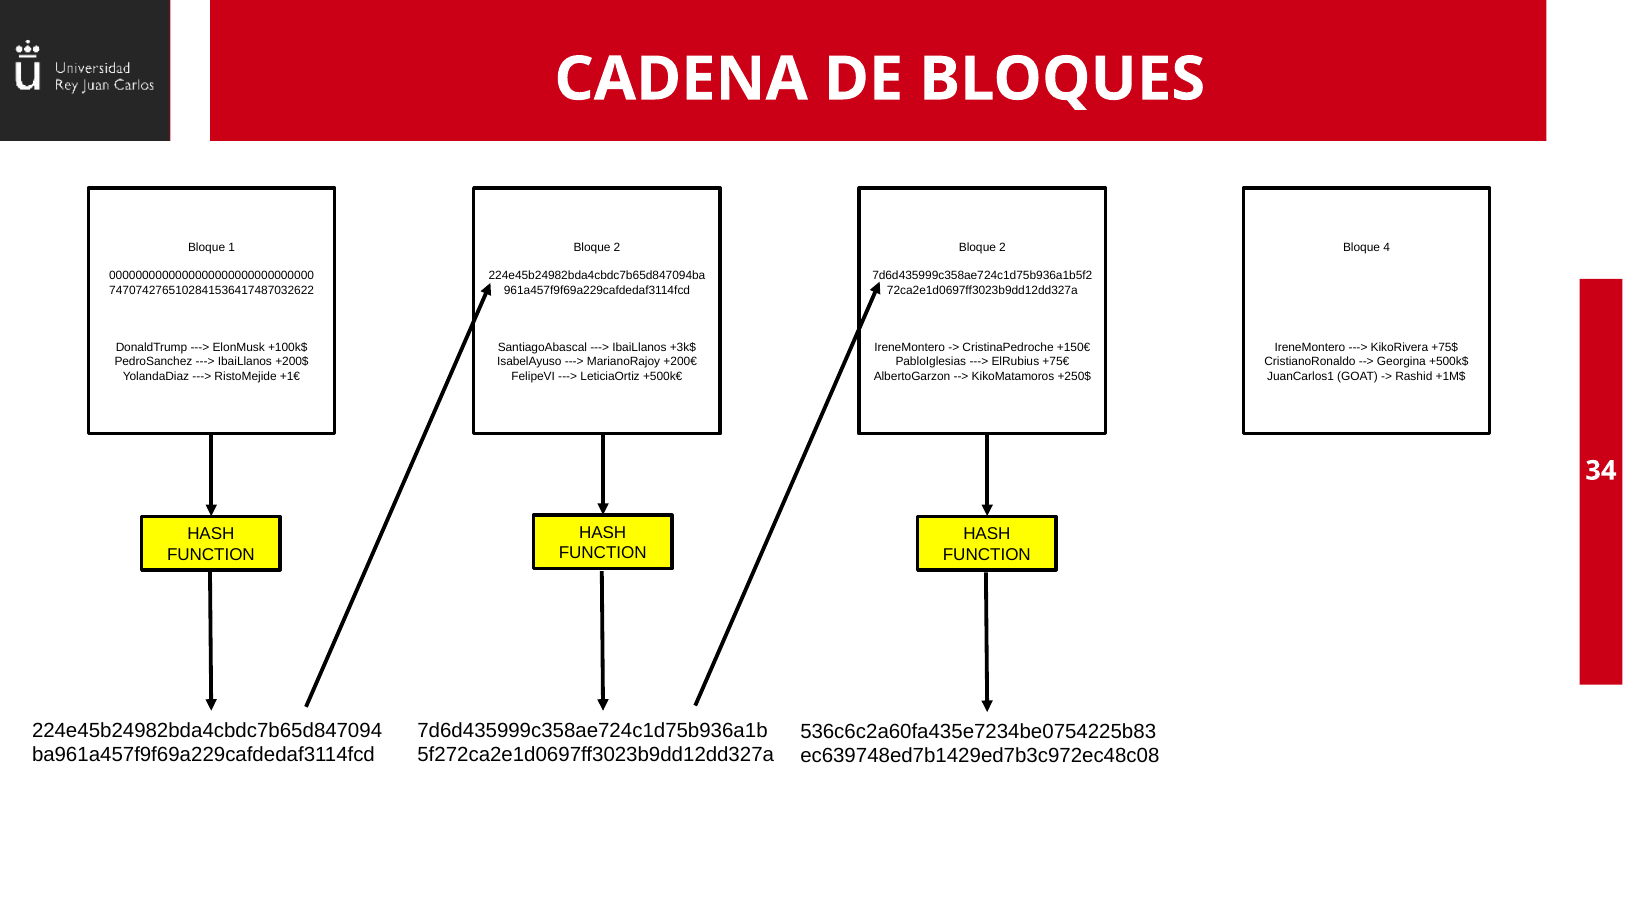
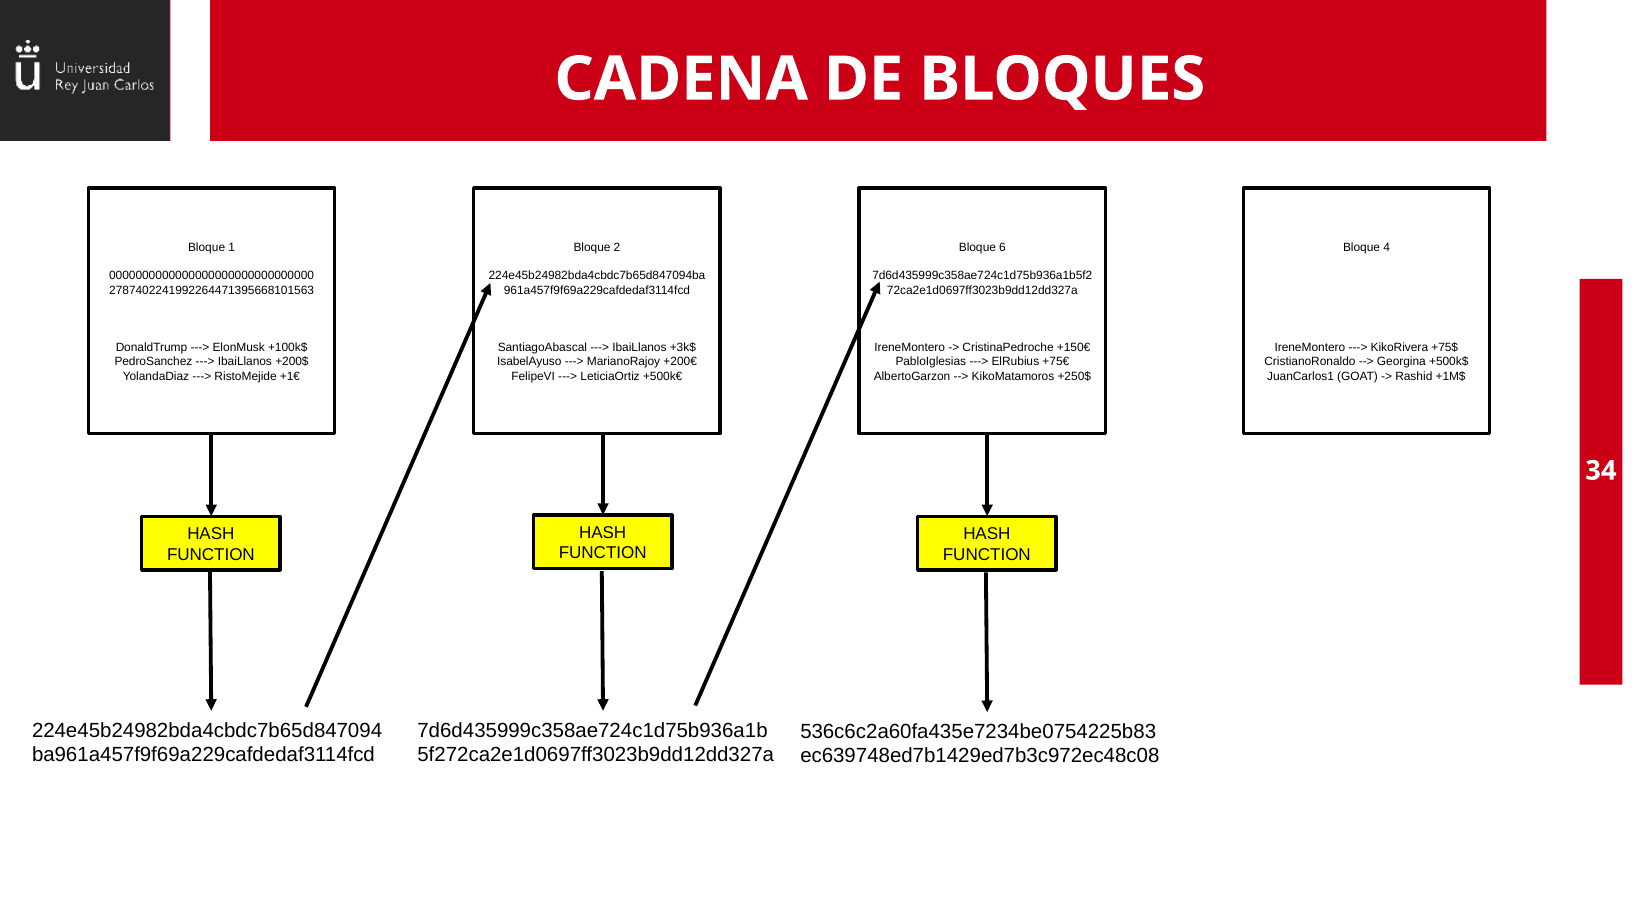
2: 2 -> 6 (1002, 247)
7470742765102841536417487032622: 7470742765102841536417487032622 -> 2787402241992264471395668101563 (212, 290)
